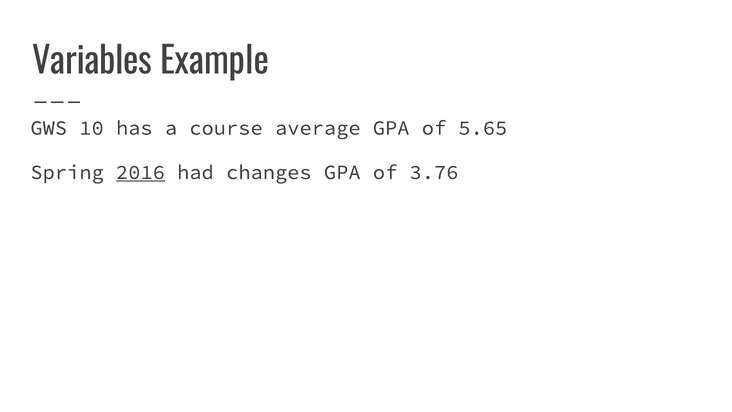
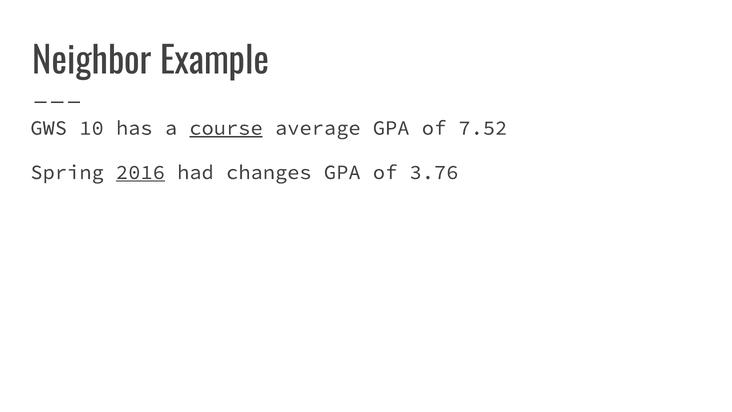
Variables: Variables -> Neighbor (92, 62)
course underline: none -> present (226, 128)
5.65: 5.65 -> 7.52 (483, 128)
